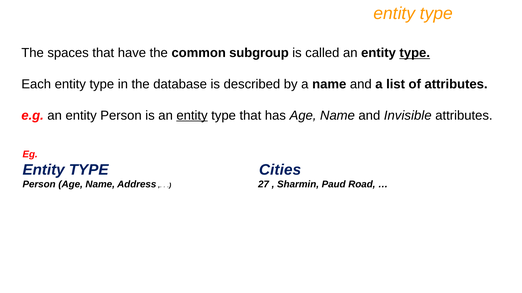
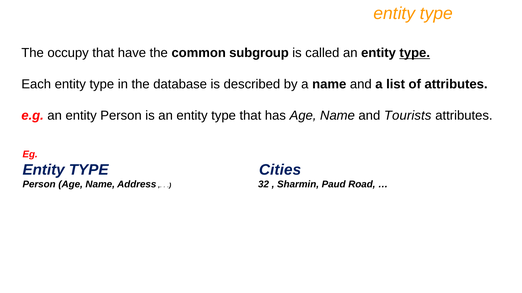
spaces: spaces -> occupy (68, 53)
entity underline: present -> none (192, 116)
Invisible: Invisible -> Tourists (408, 116)
27: 27 -> 32 (264, 185)
